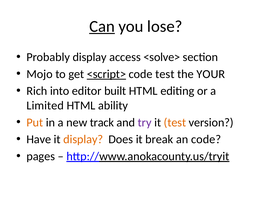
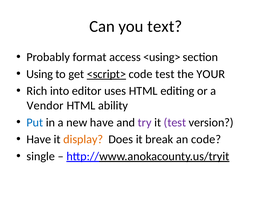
Can underline: present -> none (102, 26)
lose: lose -> text (165, 26)
Probably display: display -> format (90, 57)
<solve>: <solve> -> <using> (162, 57)
Mojo: Mojo -> Using (40, 74)
built: built -> uses (115, 91)
Limited: Limited -> Vendor (45, 105)
Put colour: orange -> blue (35, 122)
new track: track -> have (102, 122)
test colour: orange -> purple (175, 122)
pages: pages -> single (41, 156)
